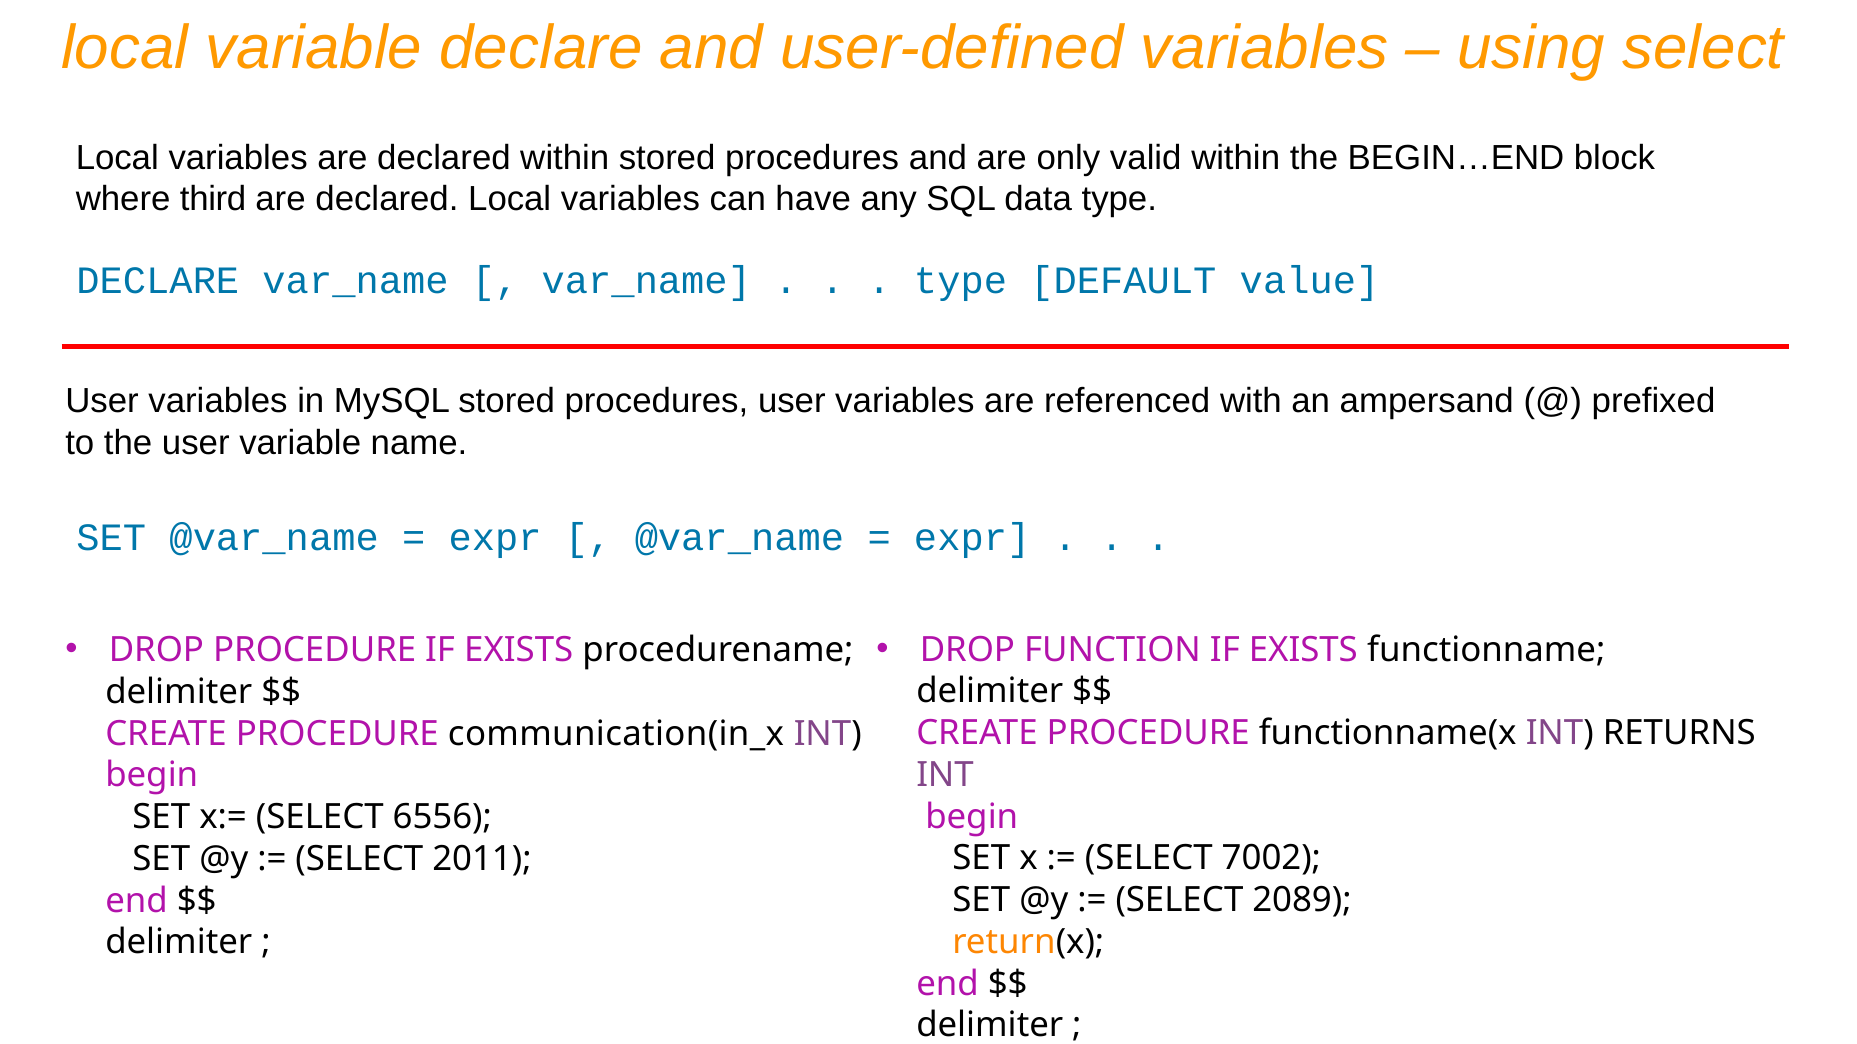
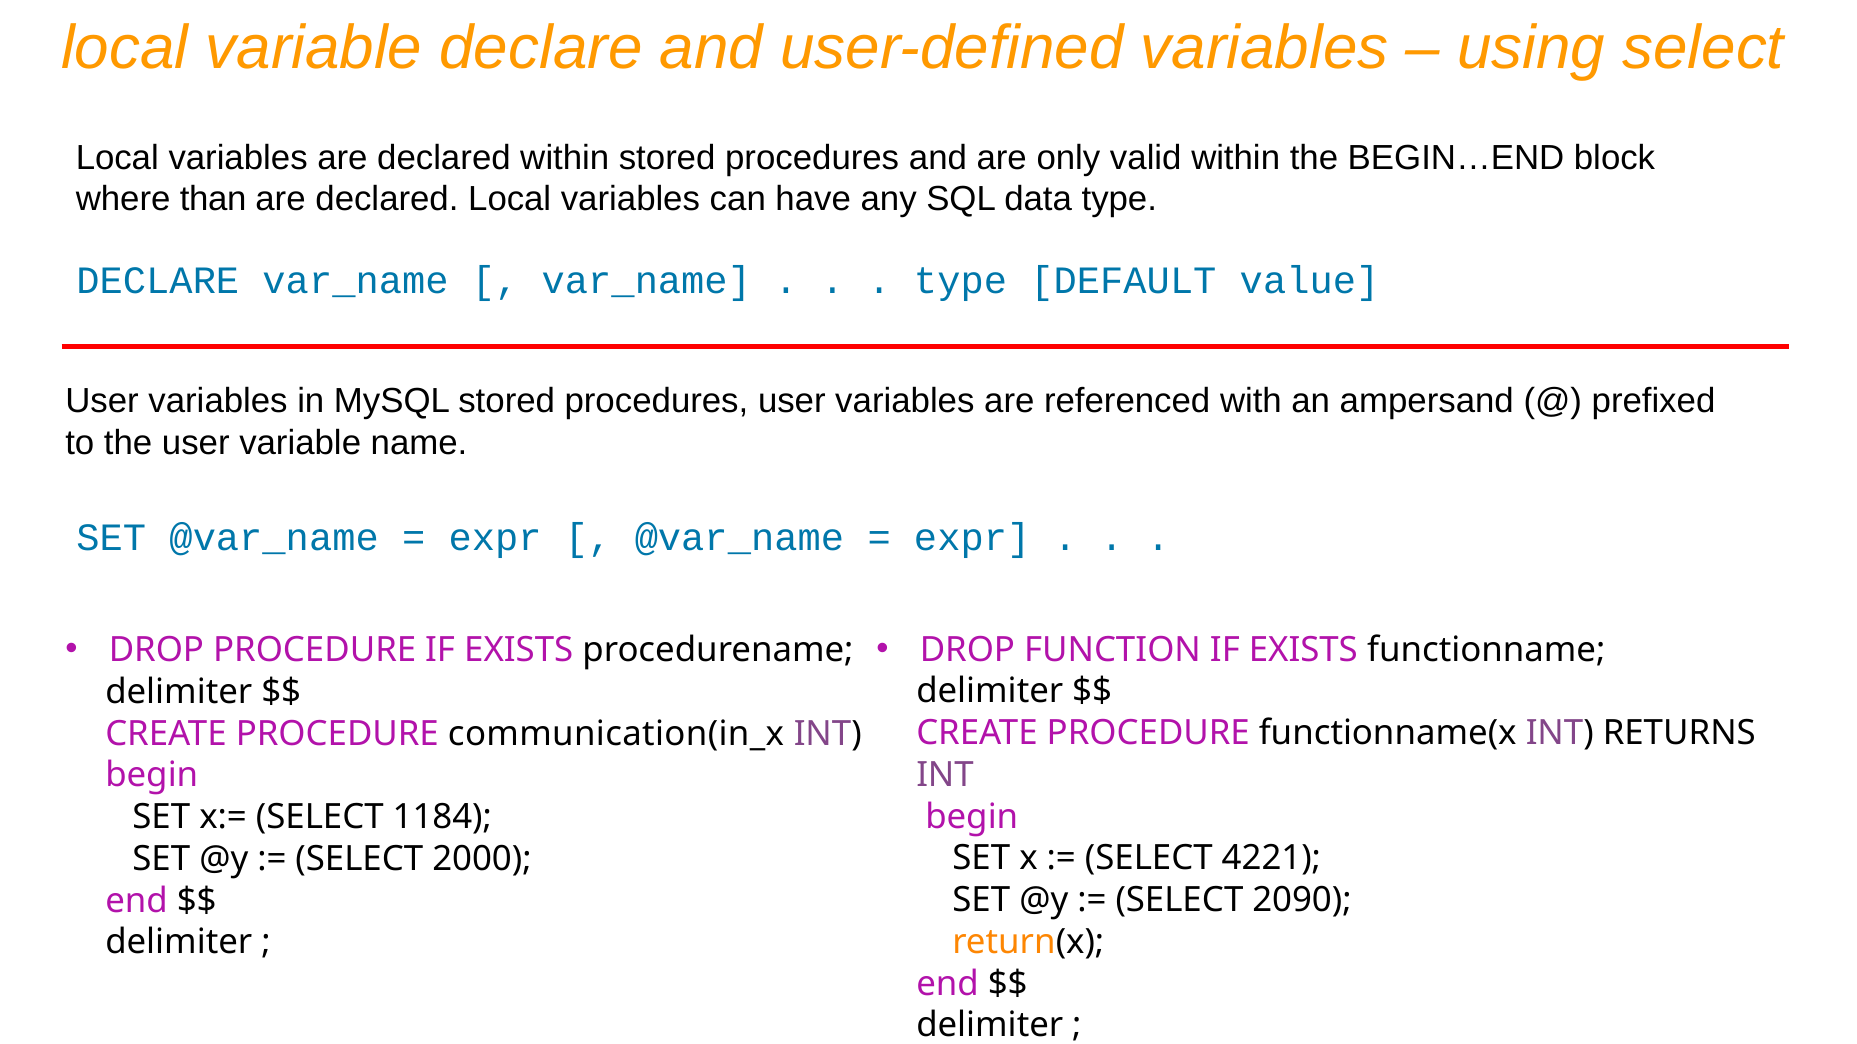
third: third -> than (213, 200)
6556: 6556 -> 1184 (442, 818)
7002: 7002 -> 4221 (1271, 859)
2011: 2011 -> 2000 (482, 859)
2089: 2089 -> 2090 (1302, 901)
